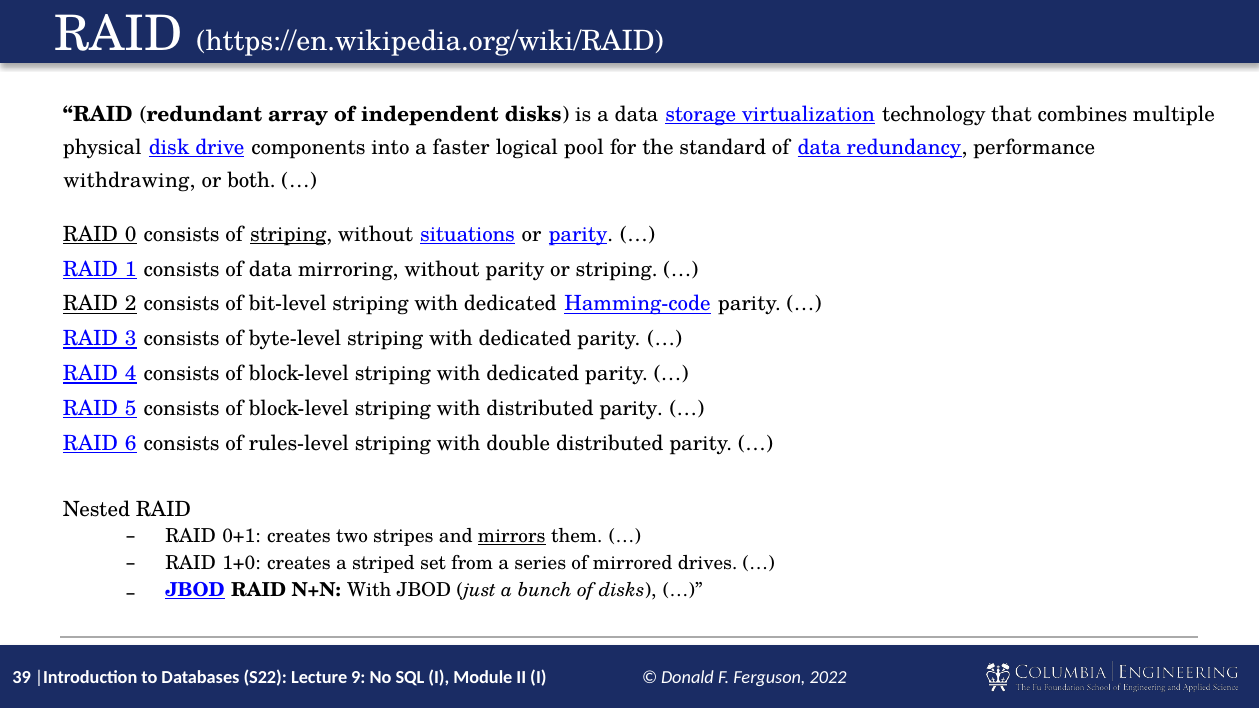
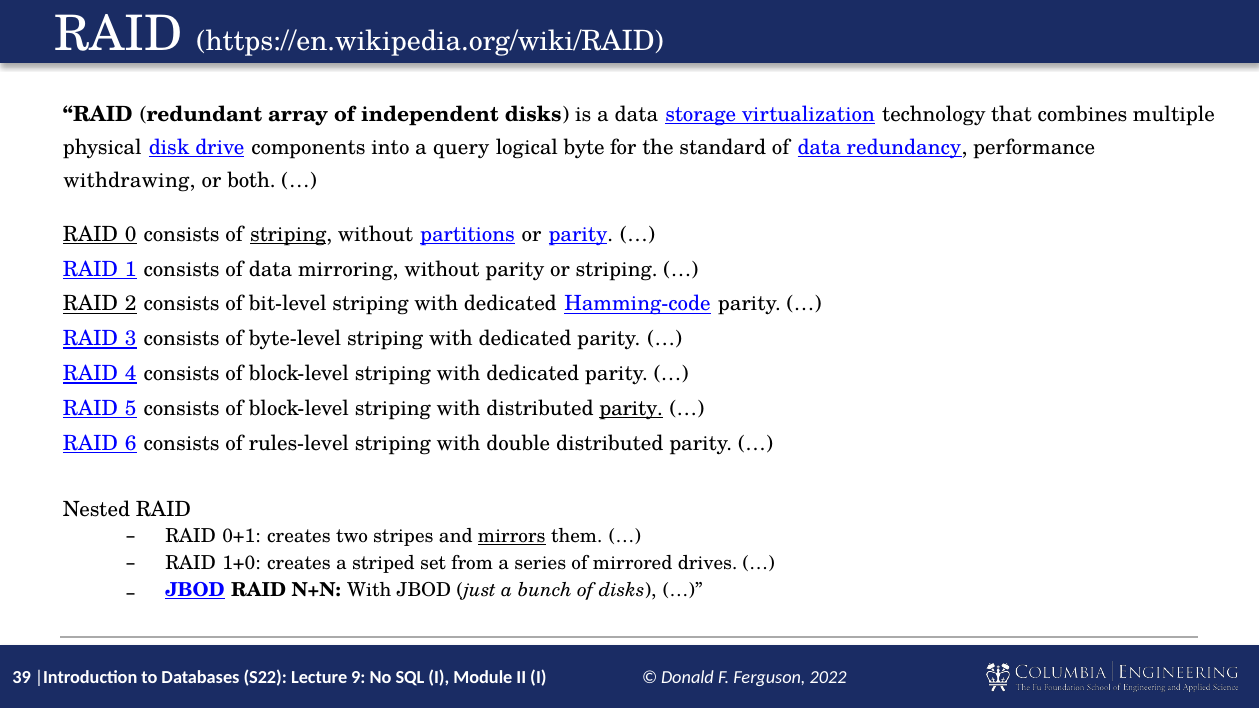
faster: faster -> query (461, 147)
pool: pool -> byte (584, 147)
situations: situations -> partitions (467, 235)
parity underline: none -> present (631, 409)
